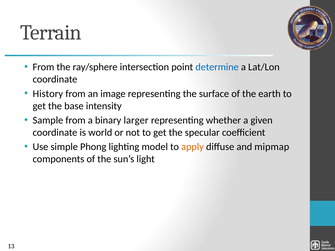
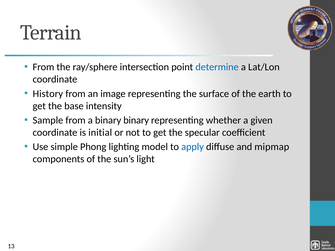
binary larger: larger -> binary (136, 120)
world: world -> initial (100, 133)
apply colour: orange -> blue (193, 147)
